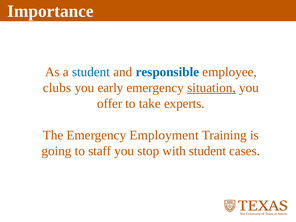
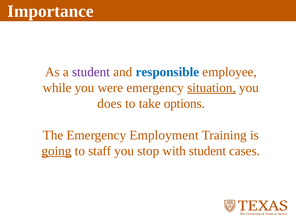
student colour: blue -> purple (91, 72)
clubs: clubs -> while (57, 88)
early: early -> were (110, 88)
offer: offer -> does (110, 104)
experts: experts -> options (184, 104)
going underline: none -> present (57, 151)
